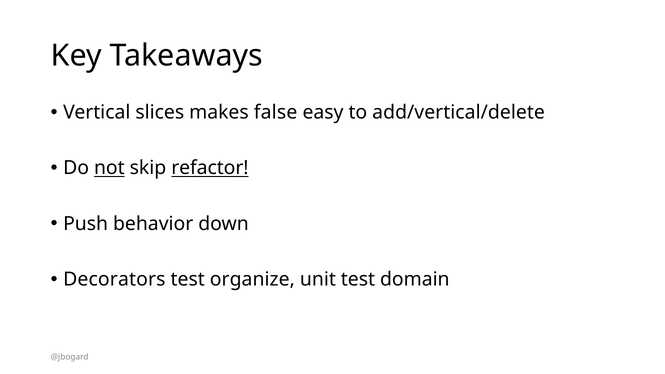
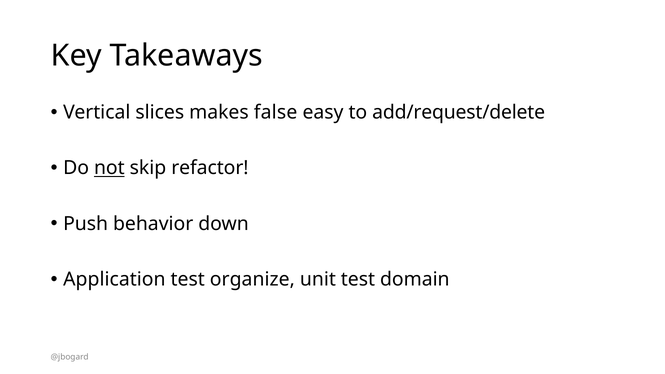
add/vertical/delete: add/vertical/delete -> add/request/delete (459, 112)
refactor underline: present -> none (210, 168)
Decorators: Decorators -> Application (114, 279)
